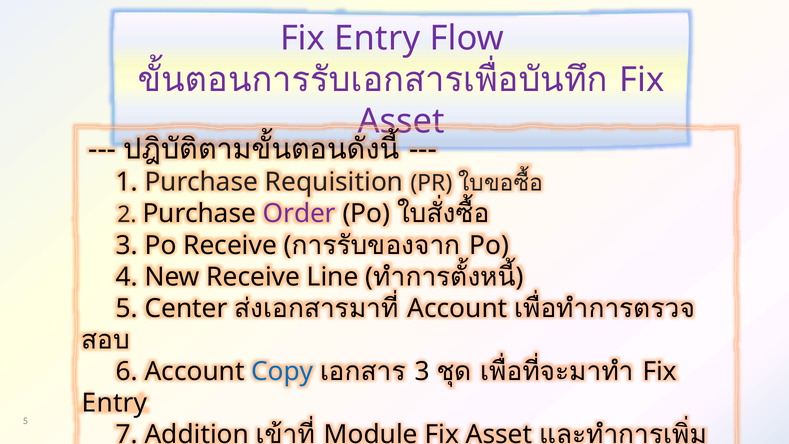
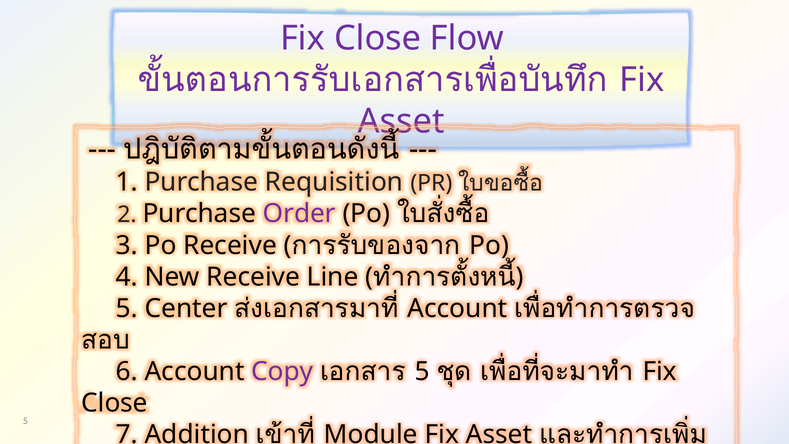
Entry: Entry -> Close (378, 39)
Copy colour: blue -> purple (282, 371)
3: 3 -> 5 (422, 371)
Entry: Entry -> Close (115, 403)
